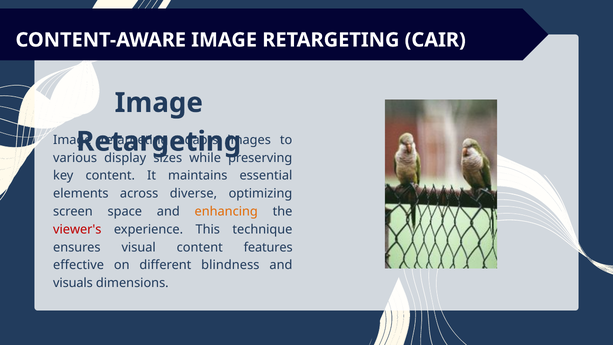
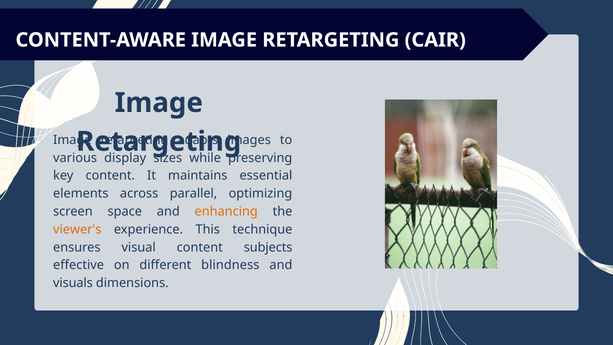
diverse: diverse -> parallel (193, 194)
viewer's colour: red -> orange (77, 229)
features: features -> subjects (268, 247)
